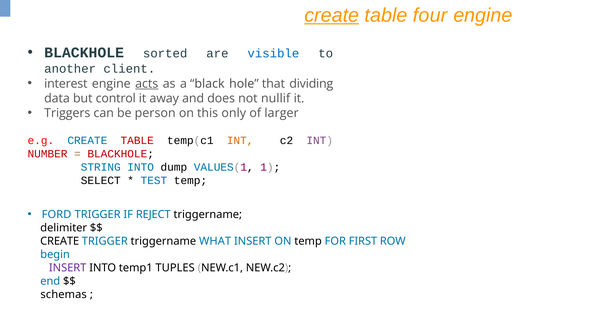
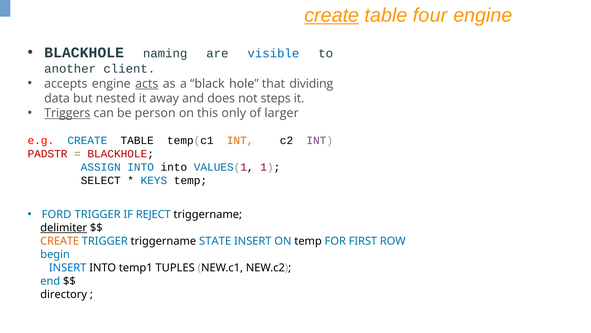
sorted: sorted -> naming (165, 53)
interest: interest -> accepts (66, 83)
control: control -> nested (116, 98)
nullif: nullif -> steps (276, 98)
Triggers underline: none -> present (67, 113)
TABLE colour: red -> black (137, 140)
NUMBER: NUMBER -> PADSTR (48, 154)
STRING: STRING -> ASSIGN (101, 167)
INTO dump: dump -> into (174, 167)
TEST: TEST -> KEYS (154, 180)
delimiter underline: none -> present (64, 227)
CREATE colour: black -> orange (60, 241)
WHAT: WHAT -> STATE (215, 241)
INSERT colour: purple -> blue (68, 267)
schemas: schemas -> directory (64, 294)
